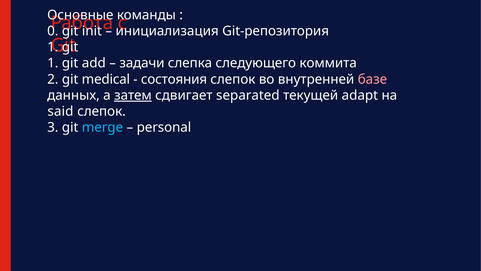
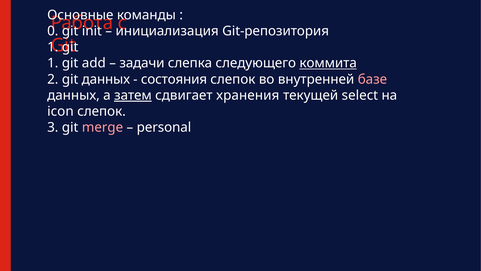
коммита underline: none -> present (328, 63)
git medical: medical -> данных (106, 79)
separated: separated -> хранения (248, 95)
adapt: adapt -> select (360, 95)
said: said -> icon (60, 111)
merge colour: light blue -> pink (103, 127)
